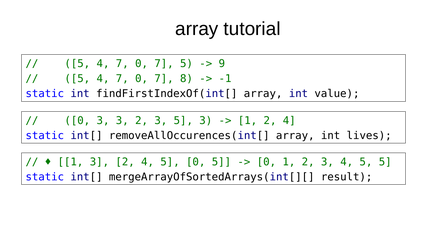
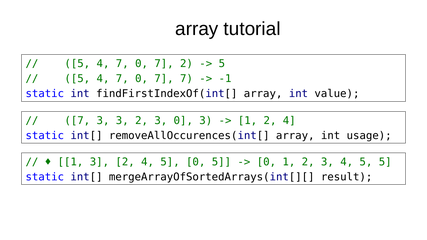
7 5: 5 -> 2 (186, 64)
9: 9 -> 5 (222, 64)
7 8: 8 -> 7 (186, 79)
0: 0 -> 7 (77, 121)
3 5: 5 -> 0 (183, 121)
lives: lives -> usage (369, 136)
